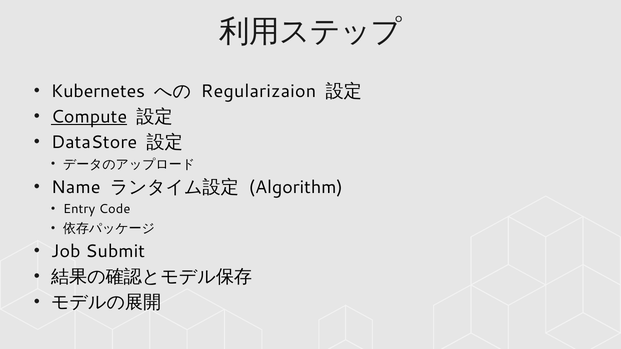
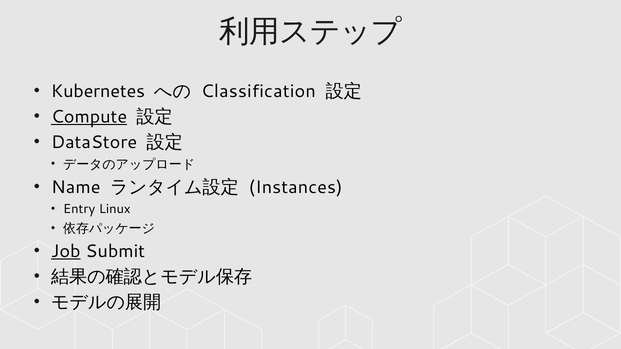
Regularizaion: Regularizaion -> Classification (258, 91)
Algorithm: Algorithm -> Instances (296, 187)
Code: Code -> Linux (115, 209)
Job underline: none -> present (66, 252)
